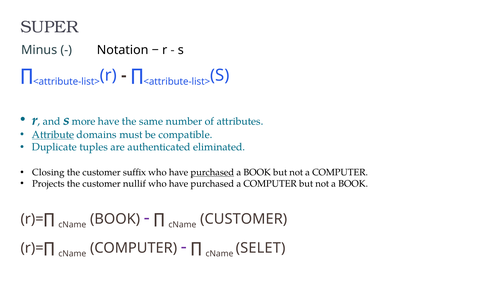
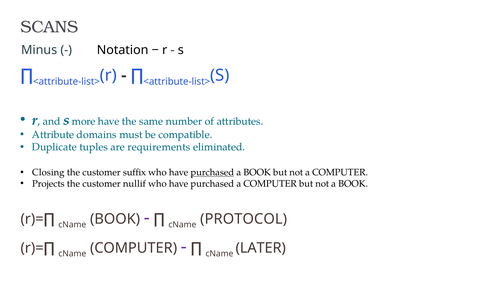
SUPER: SUPER -> SCANS (49, 27)
Attribute underline: present -> none (53, 135)
authenticated: authenticated -> requirements (159, 147)
cName CUSTOMER: CUSTOMER -> PROTOCOL (244, 219)
SELET: SELET -> LATER (261, 248)
